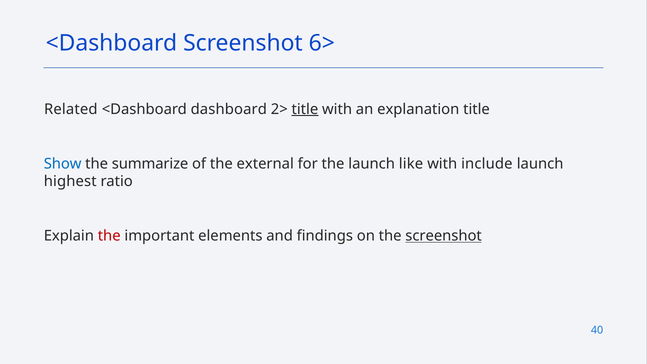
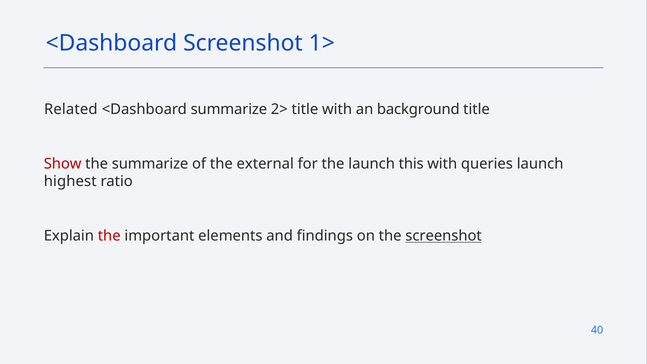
6>: 6> -> 1> (322, 43)
<Dashboard dashboard: dashboard -> summarize (229, 109)
title underline: present -> none (305, 109)
explanation: explanation -> background (418, 109)
Show colour: blue -> red (63, 164)
like: like -> this (411, 164)
include: include -> queries (487, 164)
